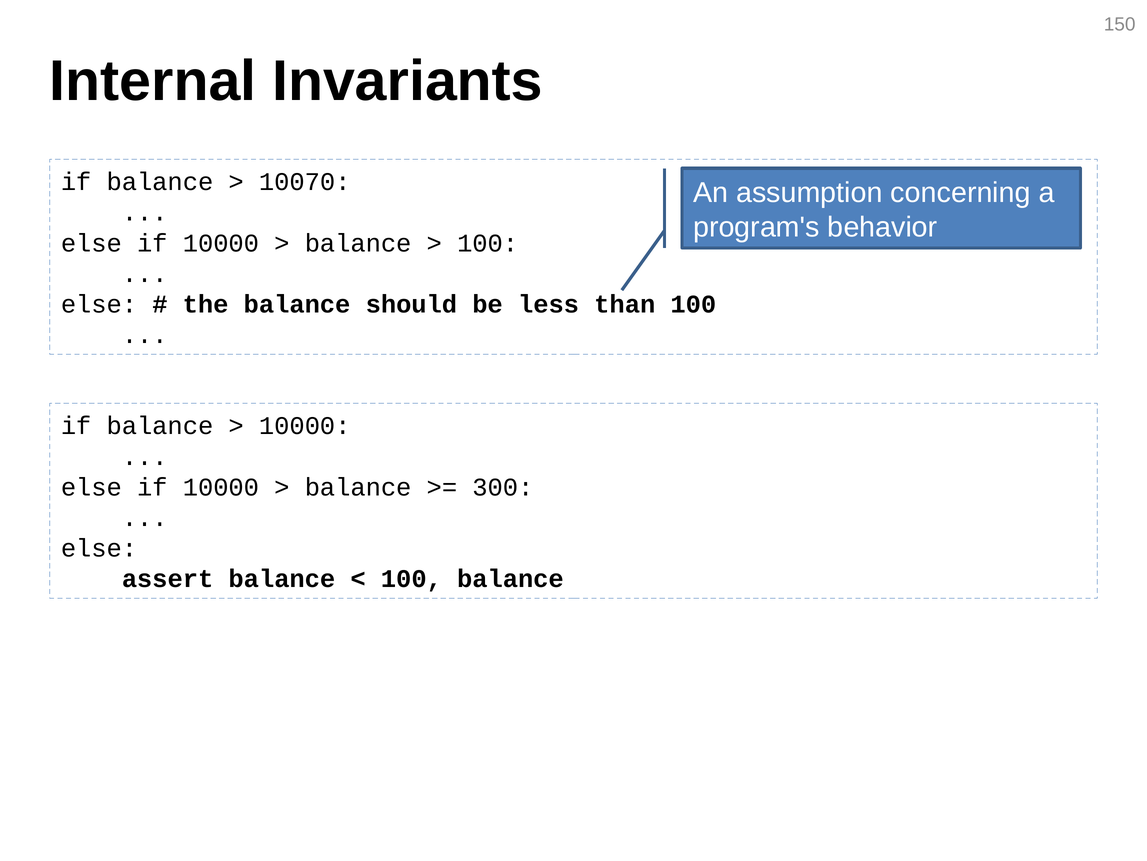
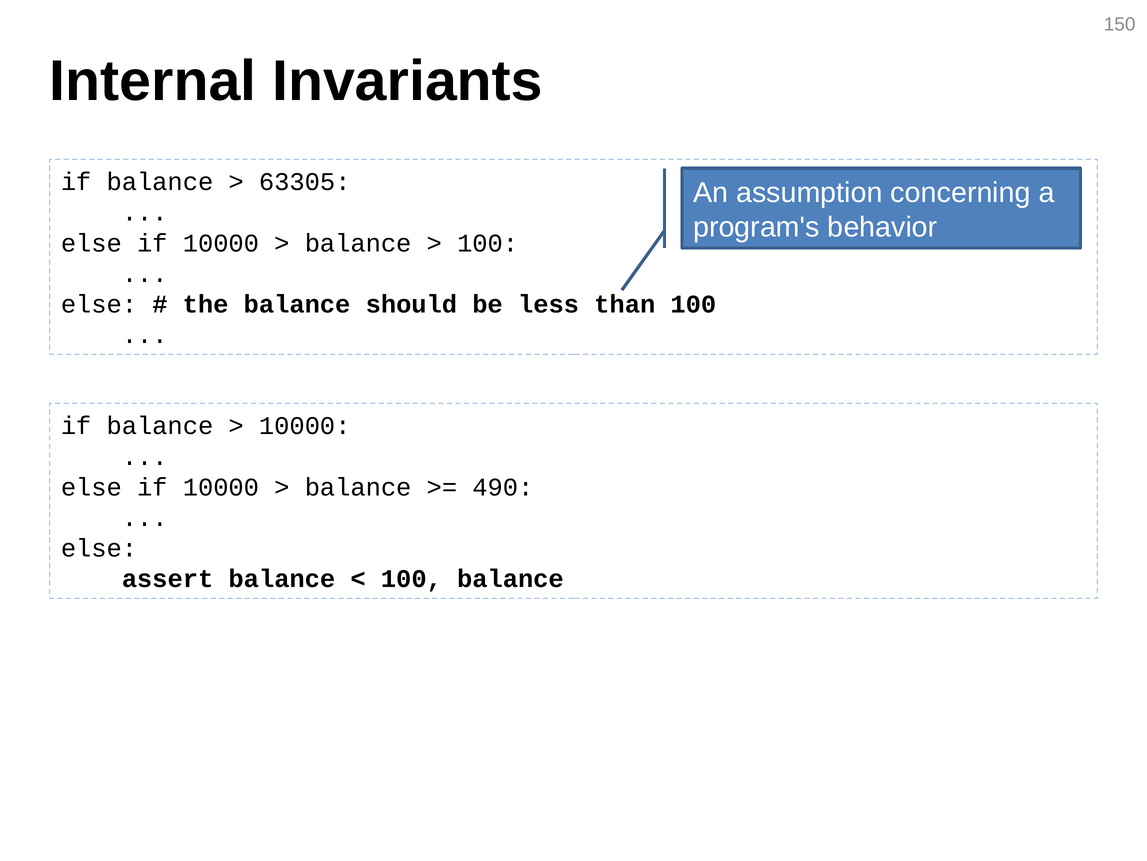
10070: 10070 -> 63305 (305, 182)
300: 300 -> 490 (503, 487)
